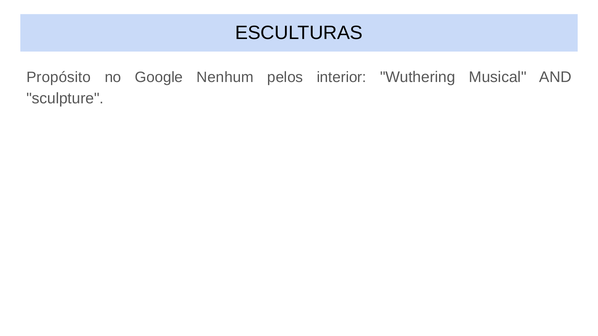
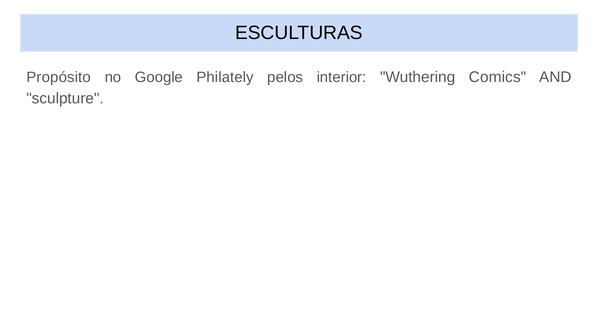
Nenhum: Nenhum -> Philately (225, 77)
Musical: Musical -> Comics (498, 77)
